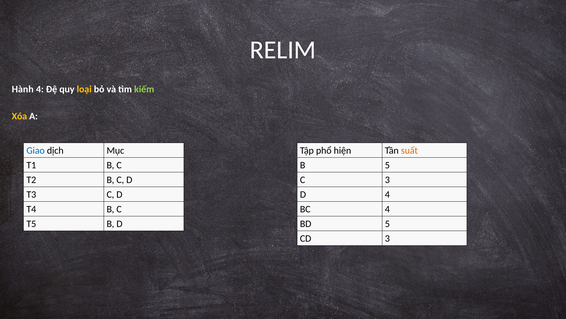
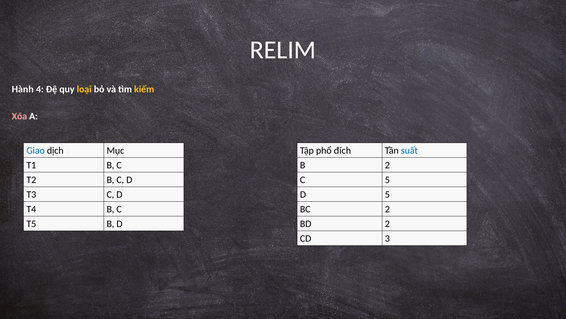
kiếm colour: light green -> yellow (144, 89)
Xóa colour: yellow -> pink (19, 116)
hiện: hiện -> đích (342, 150)
suất colour: orange -> blue (409, 150)
B 5: 5 -> 2 (387, 165)
C 3: 3 -> 5 (387, 179)
D 4: 4 -> 5 (387, 194)
BC 4: 4 -> 2 (387, 209)
BD 5: 5 -> 2 (387, 223)
